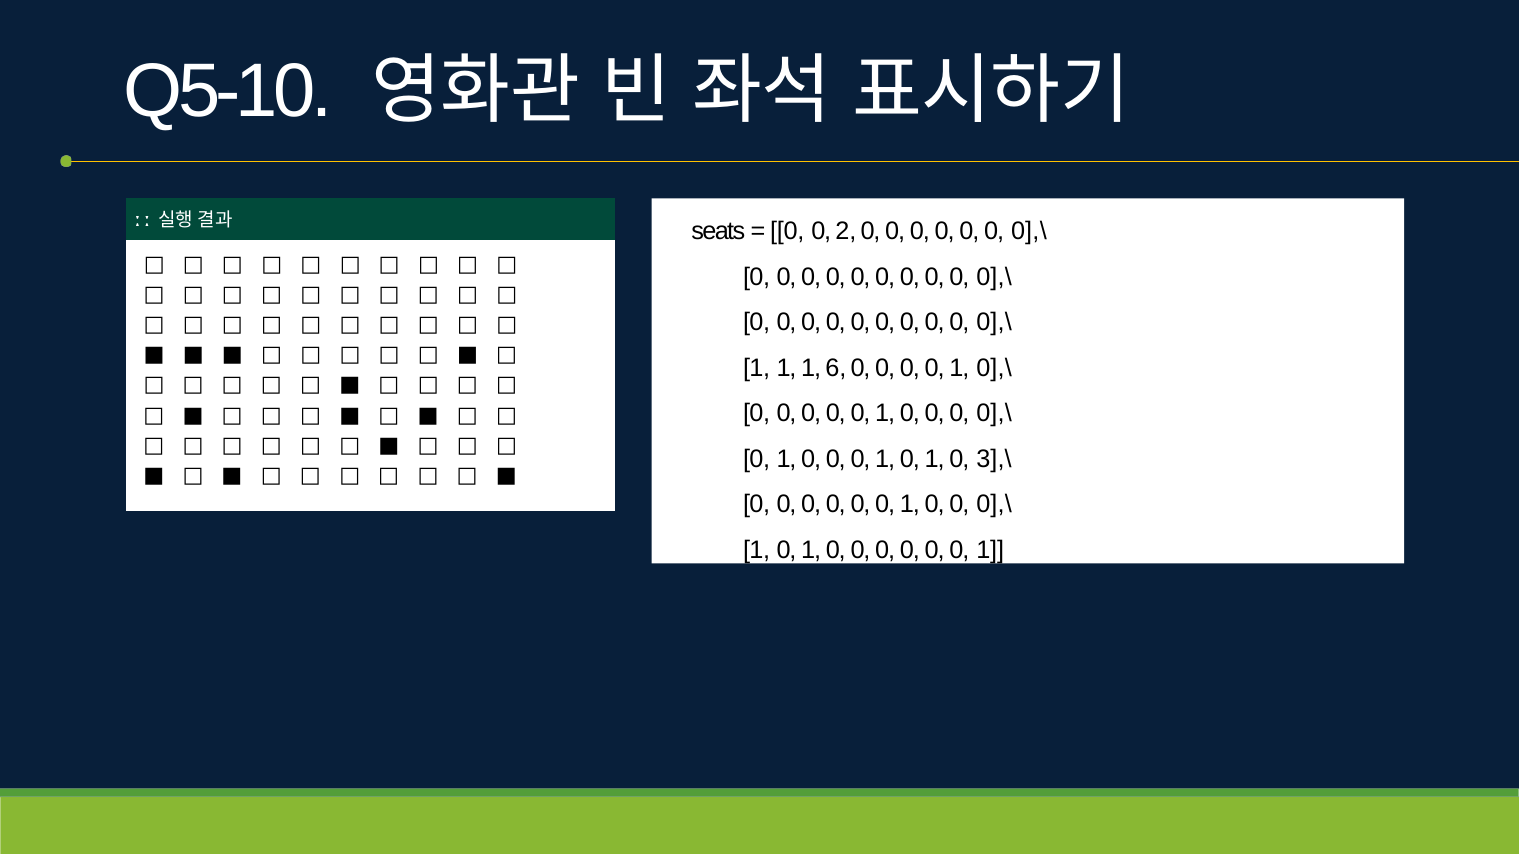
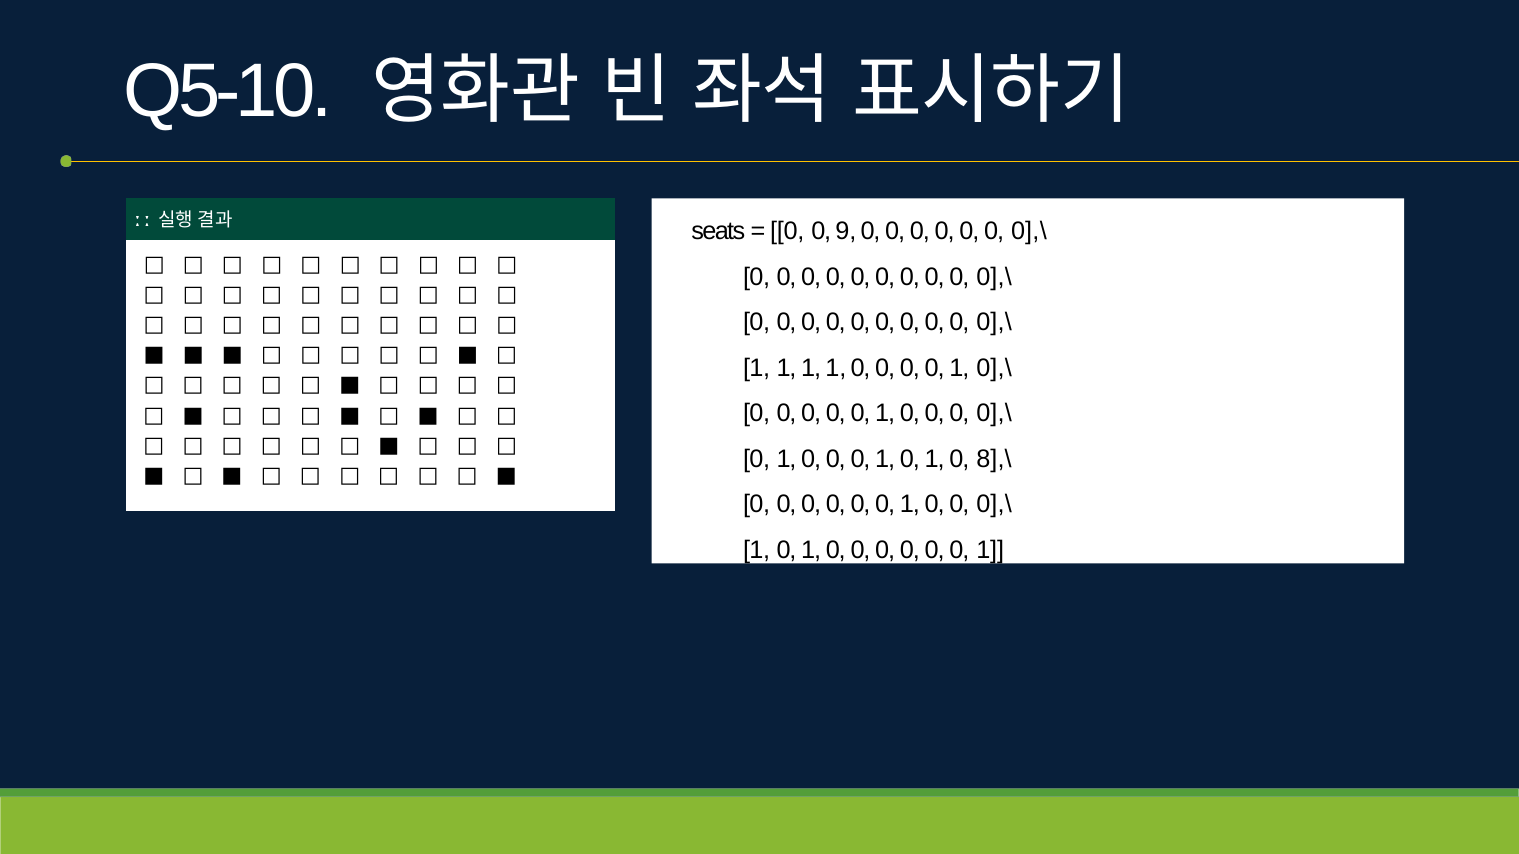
2: 2 -> 9 (846, 231)
1 1 1 6: 6 -> 1 (836, 368)
3],\: 3],\ -> 8],\ (994, 459)
